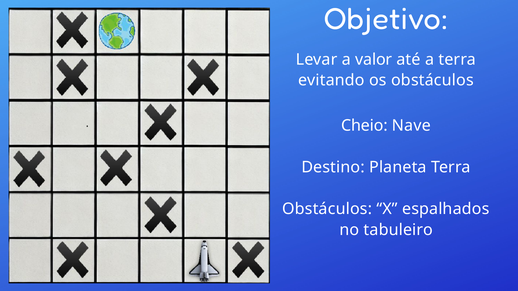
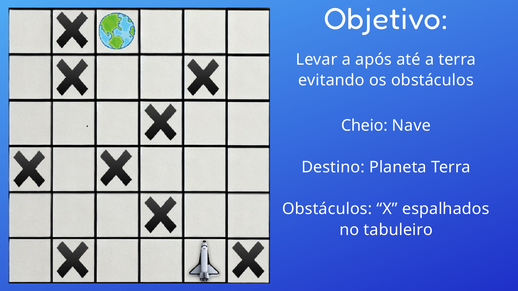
valor: valor -> após (374, 60)
